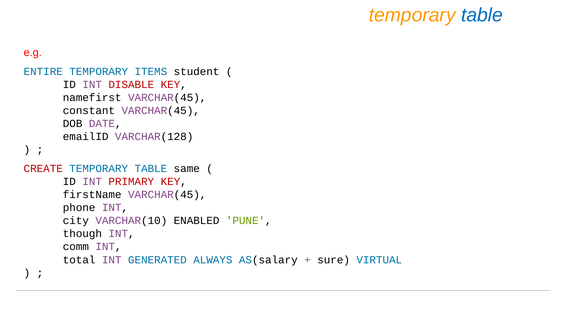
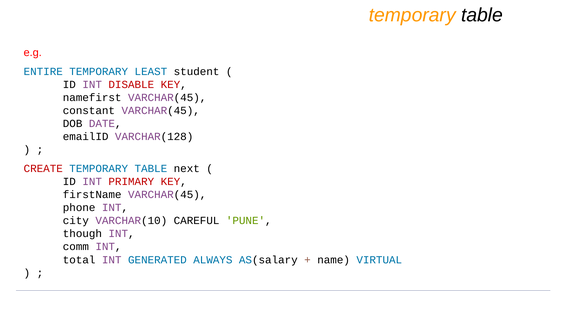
table colour: blue -> black (482, 15)
ITEMS: ITEMS -> LEAST (151, 71)
same: same -> next (187, 169)
ENABLED: ENABLED -> CAREFUL (197, 221)
sure: sure -> name (334, 260)
